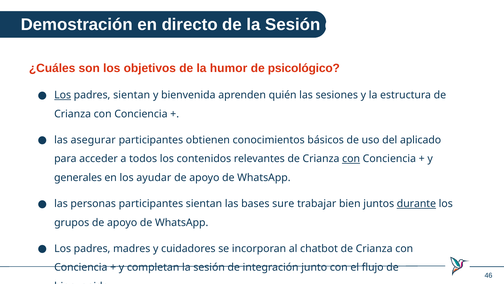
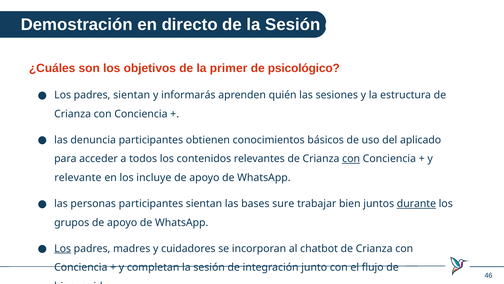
humor: humor -> primer (229, 68)
Los underline: present -> none (63, 95)
y bienvenida: bienvenida -> informarás (188, 95)
asegurar: asegurar -> denuncia (93, 140)
generales: generales -> relevante (78, 177)
ayudar: ayudar -> incluye (154, 177)
Los underline: none -> present (63, 248)
